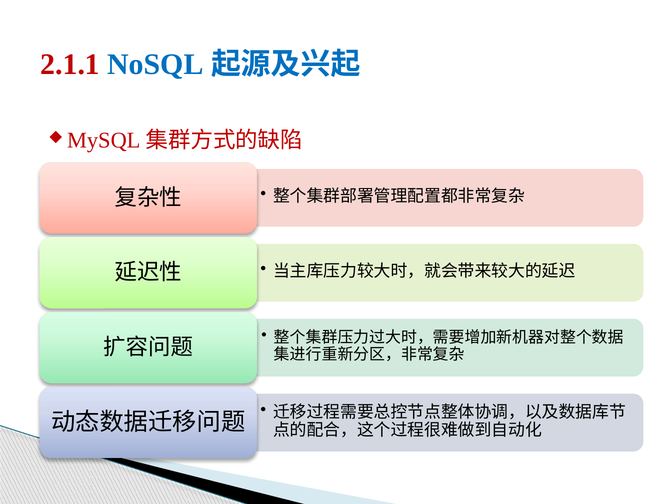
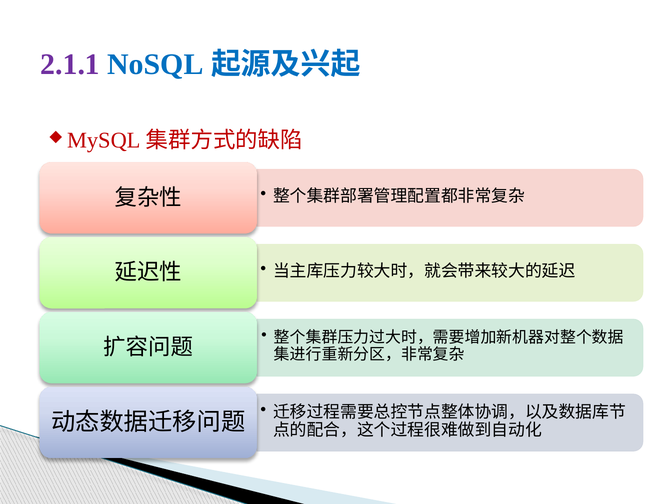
2.1.1 colour: red -> purple (70, 64)
